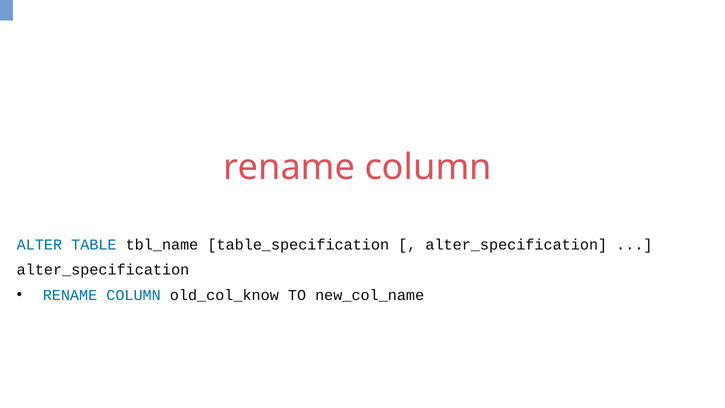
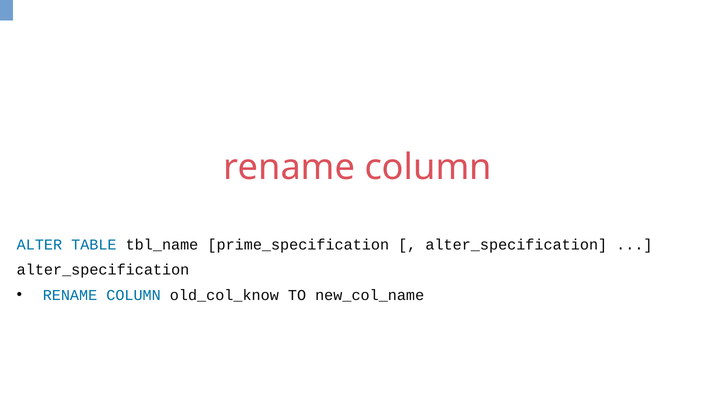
table_specification: table_specification -> prime_specification (298, 244)
